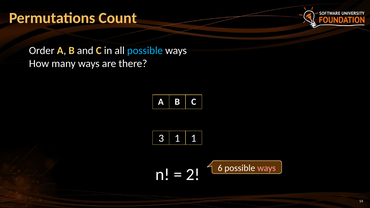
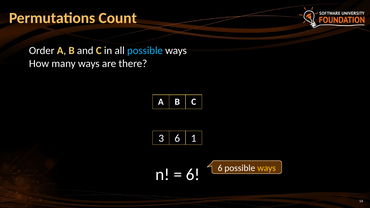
3 1: 1 -> 6 (177, 139)
ways colour: pink -> yellow (267, 168)
2: 2 -> 6 (193, 175)
